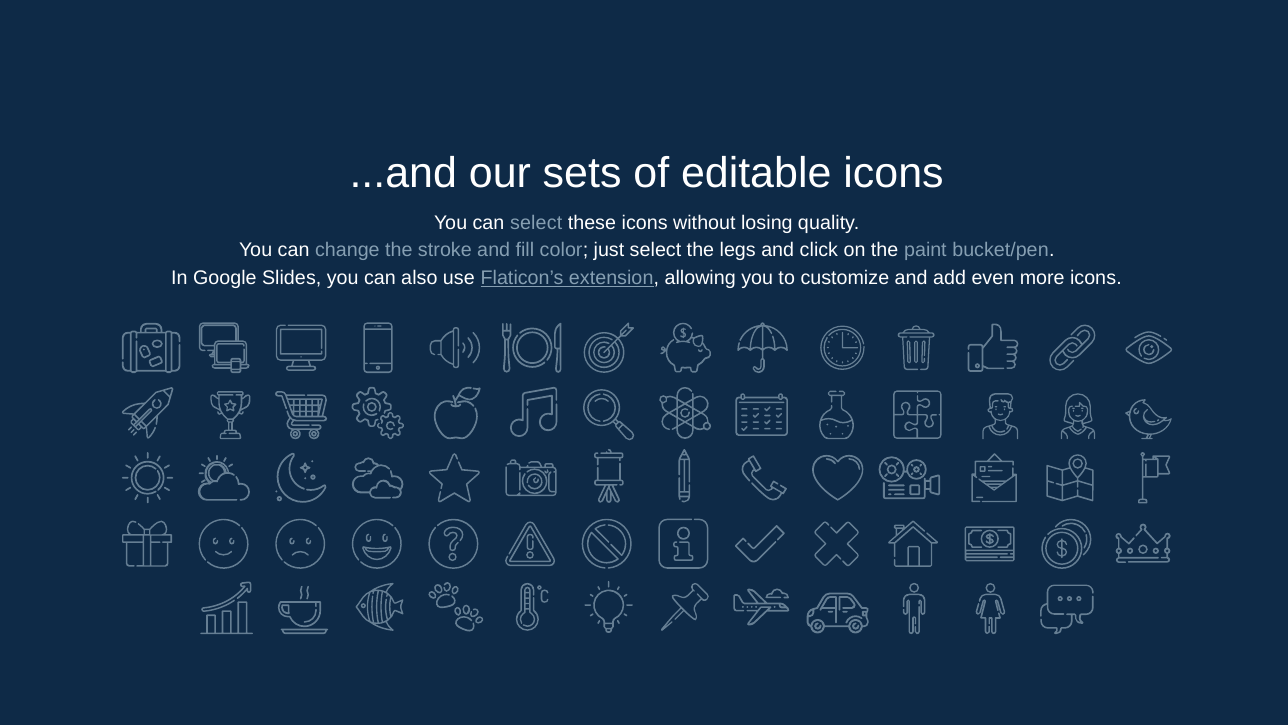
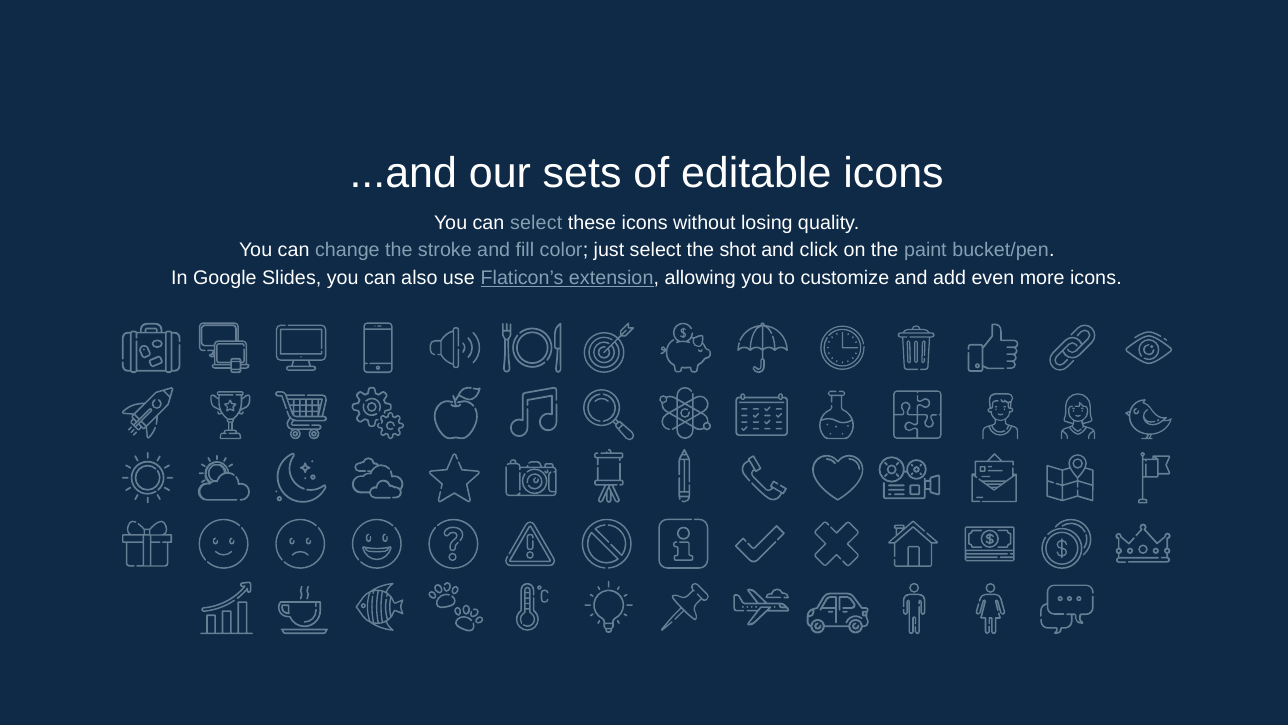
legs: legs -> shot (738, 250)
